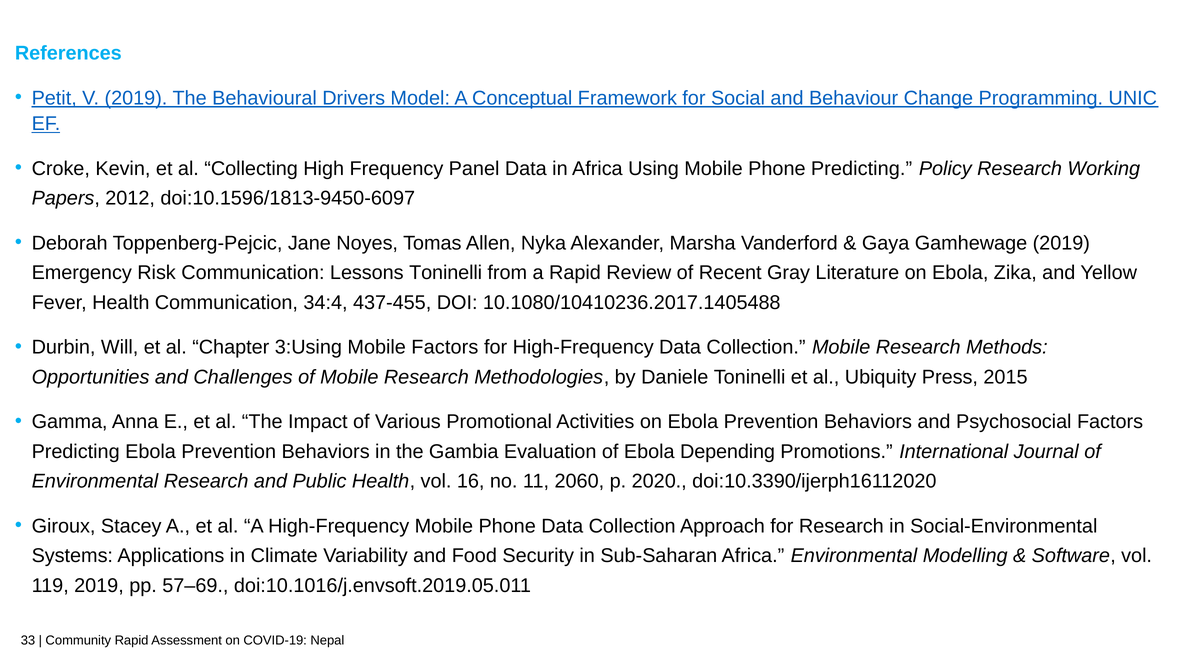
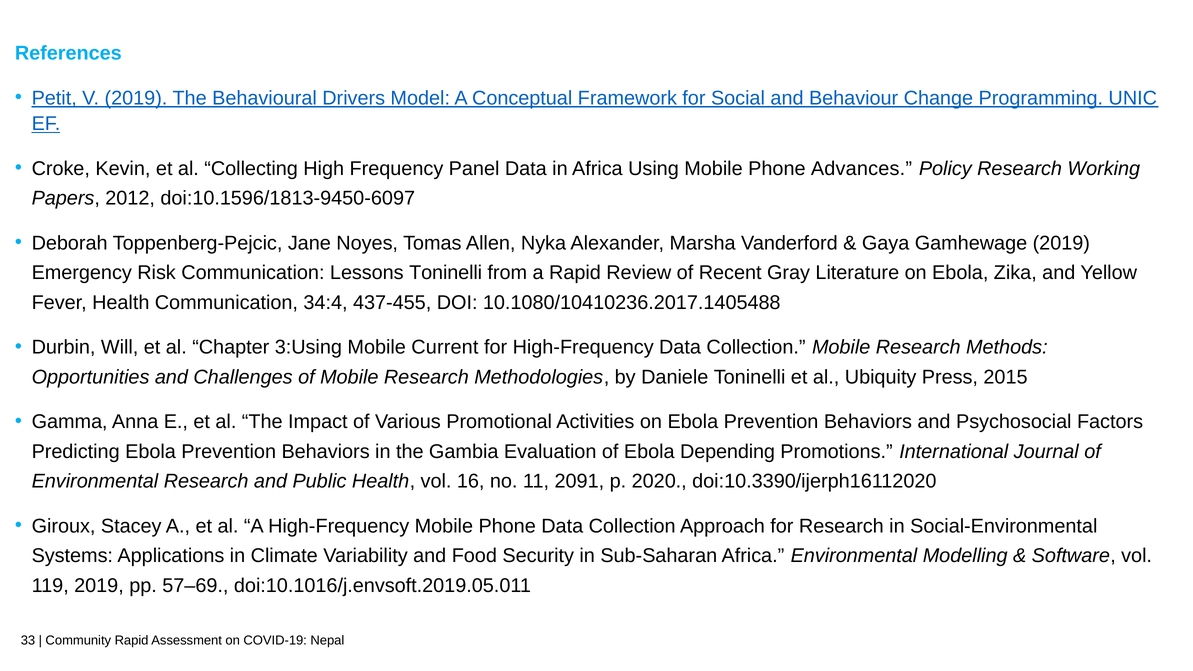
Phone Predicting: Predicting -> Advances (861, 169)
Mobile Factors: Factors -> Current (445, 347)
2060: 2060 -> 2091 (579, 481)
